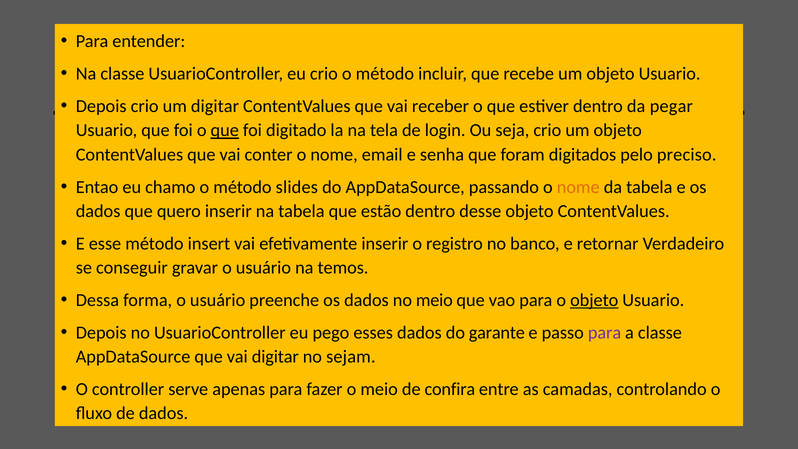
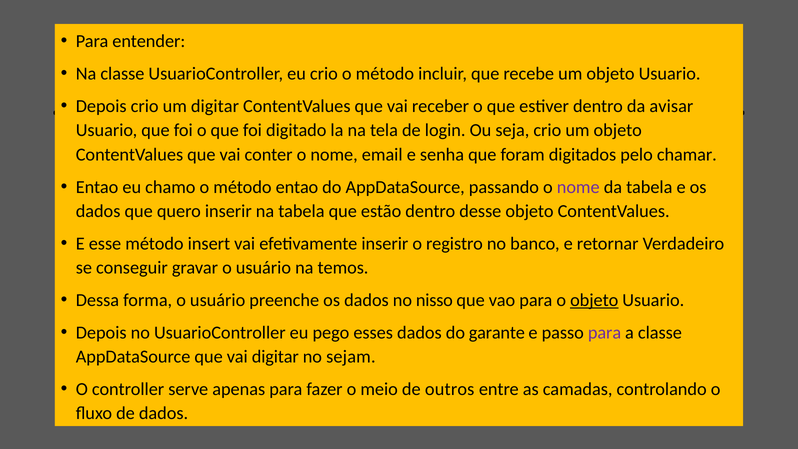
pegar: pegar -> avisar (671, 106)
que underline: present -> none (225, 130)
preciso: preciso -> chamar (687, 154)
método slides: slides -> entao (297, 187)
nome colour: orange -> purple (578, 187)
no meio: meio -> nisso (434, 300)
confira: confira -> outros (450, 389)
